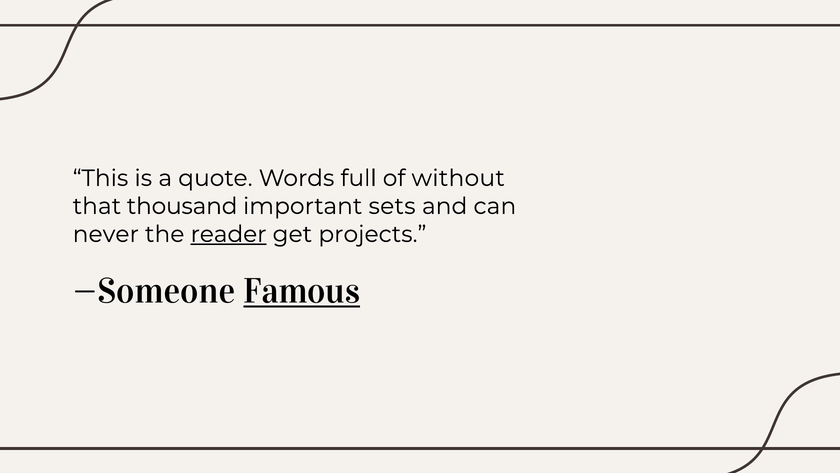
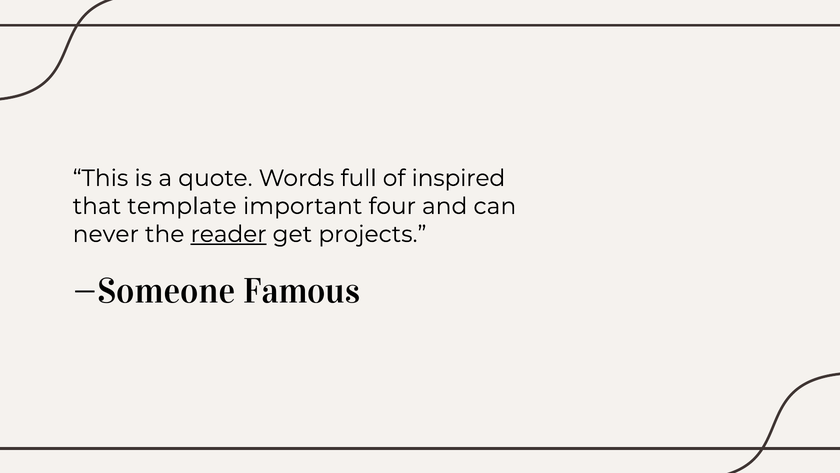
without: without -> inspired (458, 178)
thousand: thousand -> template (182, 206)
sets: sets -> four (392, 206)
Famous underline: present -> none (302, 291)
